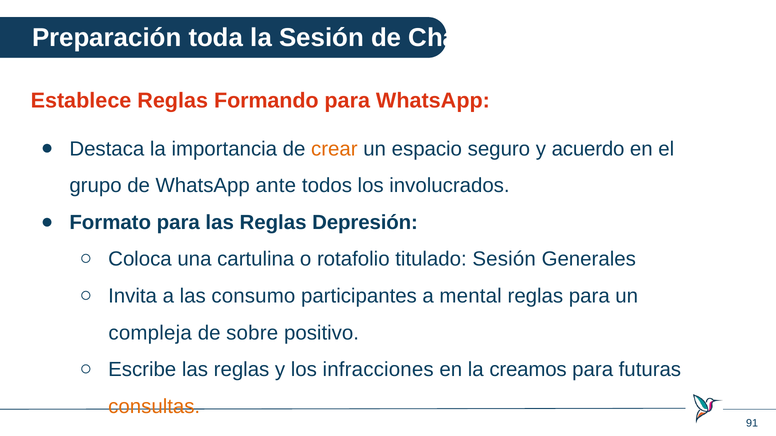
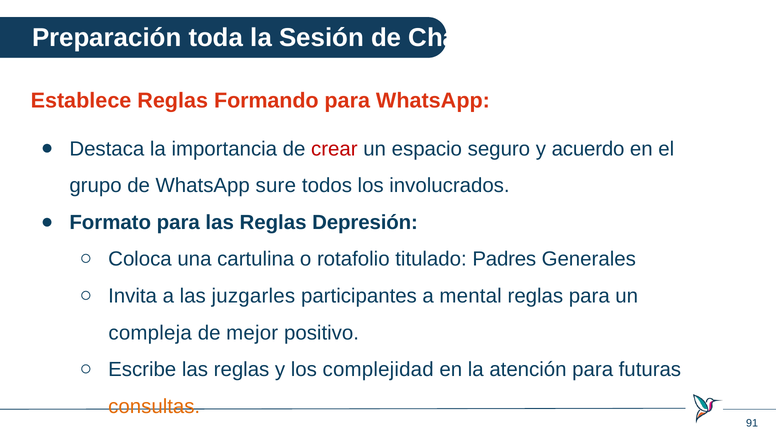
crear colour: orange -> red (334, 149)
ante: ante -> sure (276, 186)
titulado Sesión: Sesión -> Padres (504, 260)
consumo: consumo -> juzgarles (253, 296)
sobre: sobre -> mejor (252, 333)
infracciones: infracciones -> complejidad (378, 370)
creamos: creamos -> atención (528, 370)
